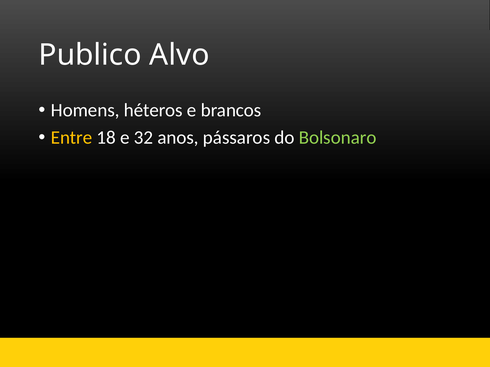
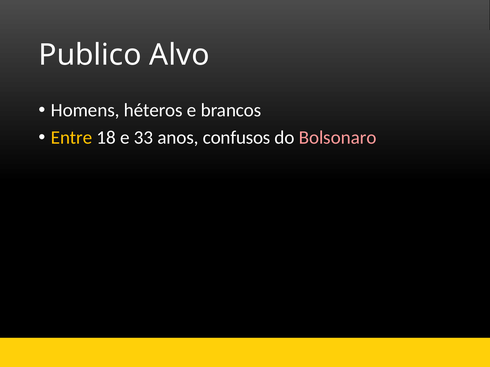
32: 32 -> 33 (143, 138)
pássaros: pássaros -> confusos (237, 138)
Bolsonaro colour: light green -> pink (338, 138)
